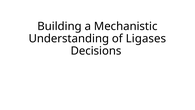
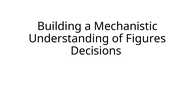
Ligases: Ligases -> Figures (146, 39)
